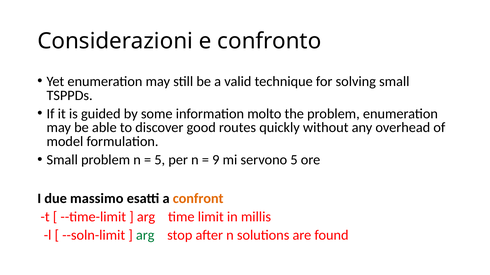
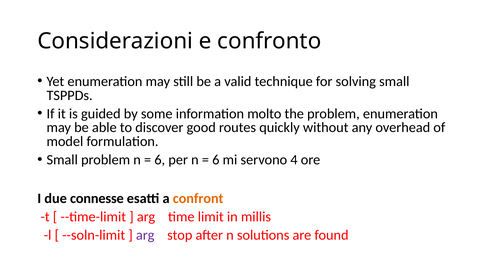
5: 5 -> 6 (160, 160)
9: 9 -> 6 (216, 160)
servono 5: 5 -> 4 (294, 160)
massimo: massimo -> connesse (97, 199)
arg colour: green -> purple (145, 236)
